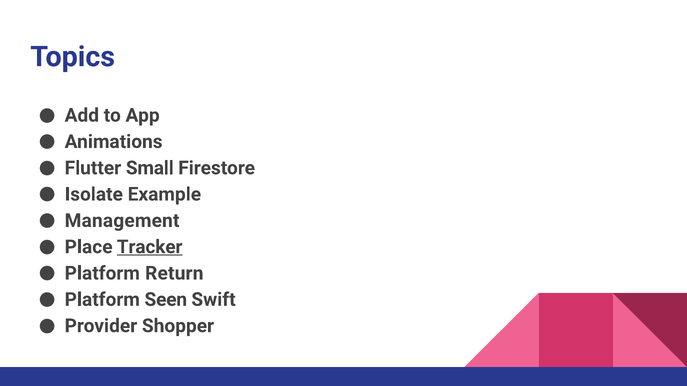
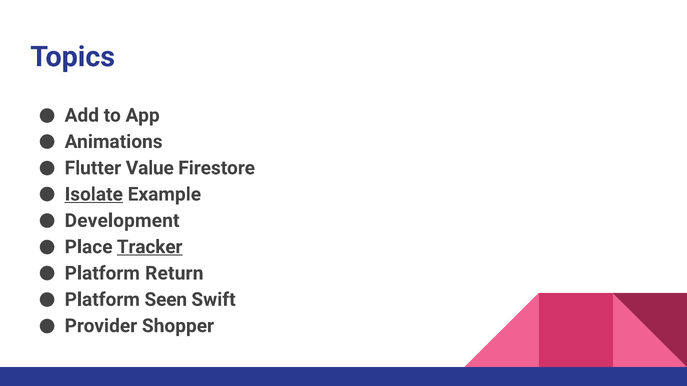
Small: Small -> Value (150, 168)
Isolate underline: none -> present (94, 195)
Management: Management -> Development (122, 221)
